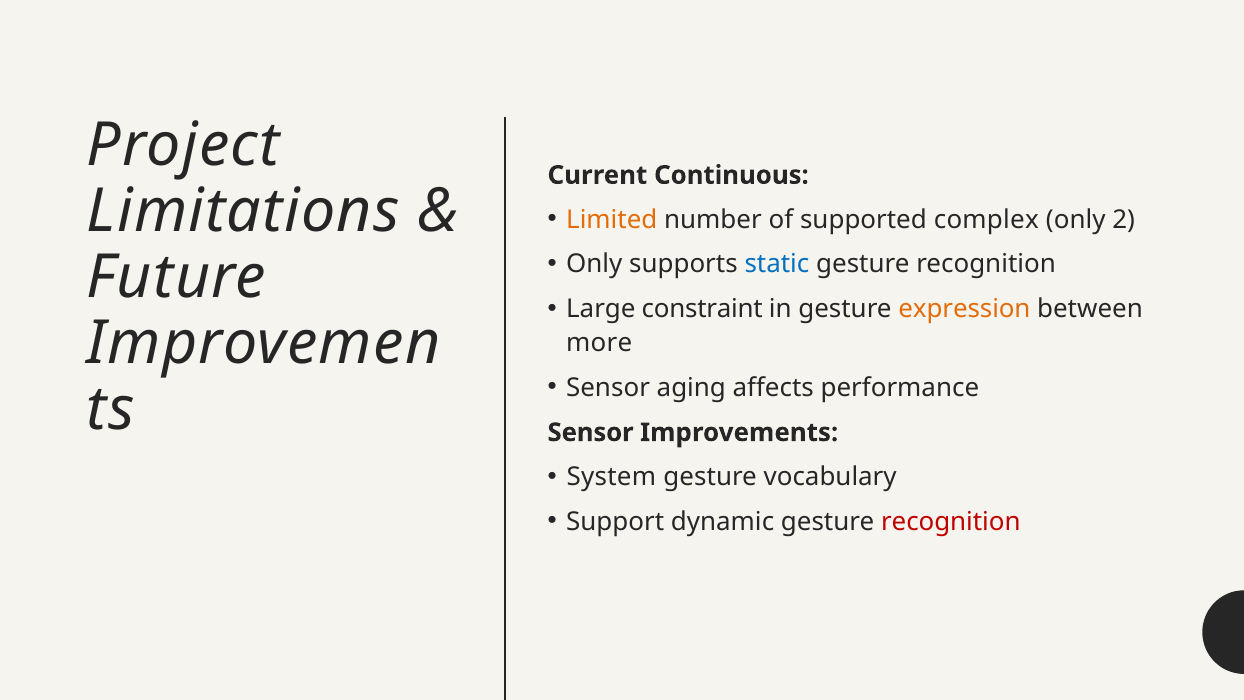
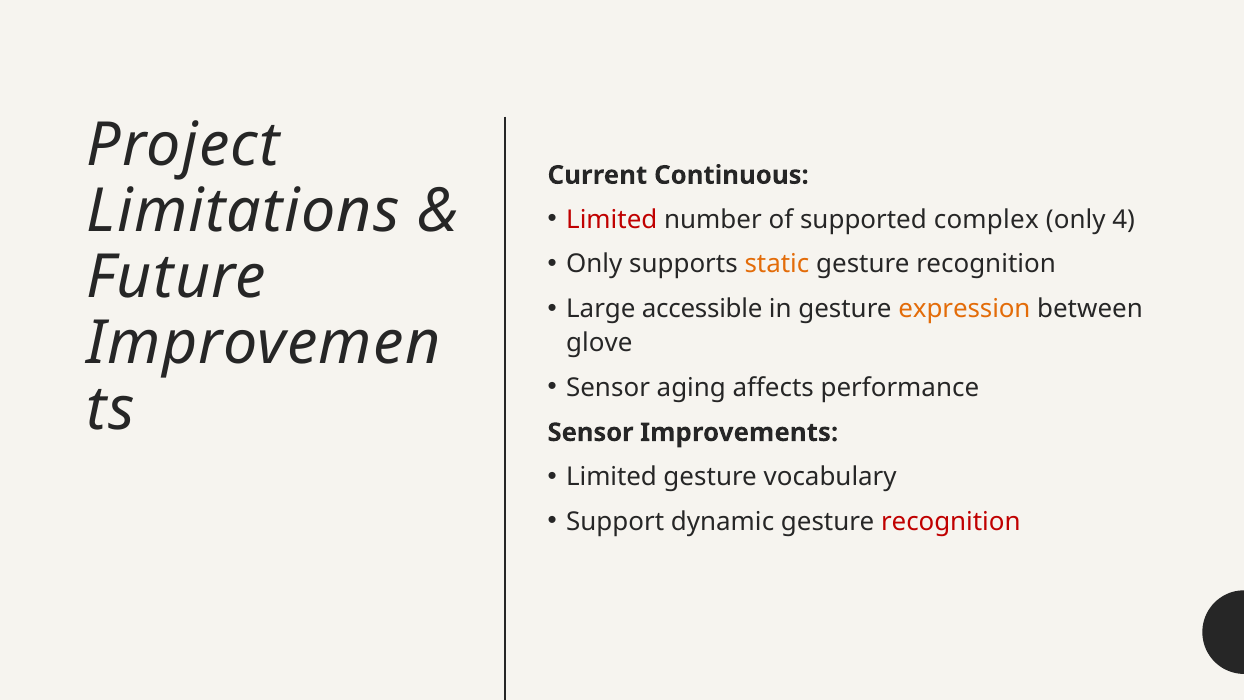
Limited colour: orange -> red (612, 220)
2: 2 -> 4 (1124, 220)
static colour: blue -> orange (777, 264)
constraint: constraint -> accessible (702, 309)
more: more -> glove (599, 343)
System: System -> Limited (612, 477)
